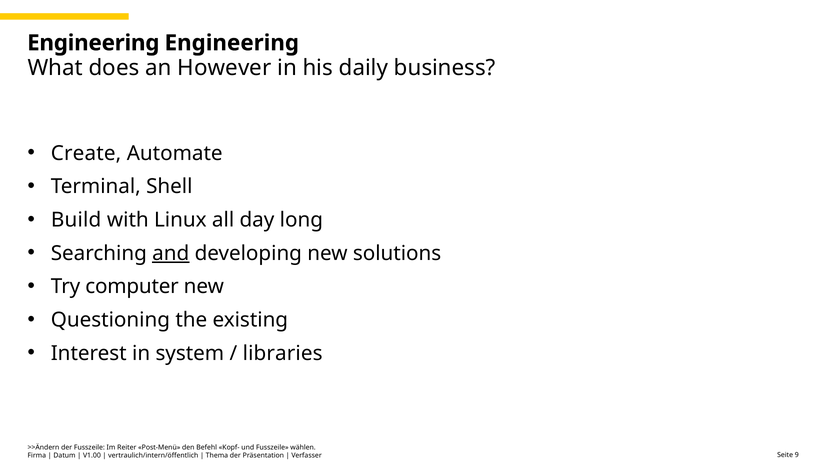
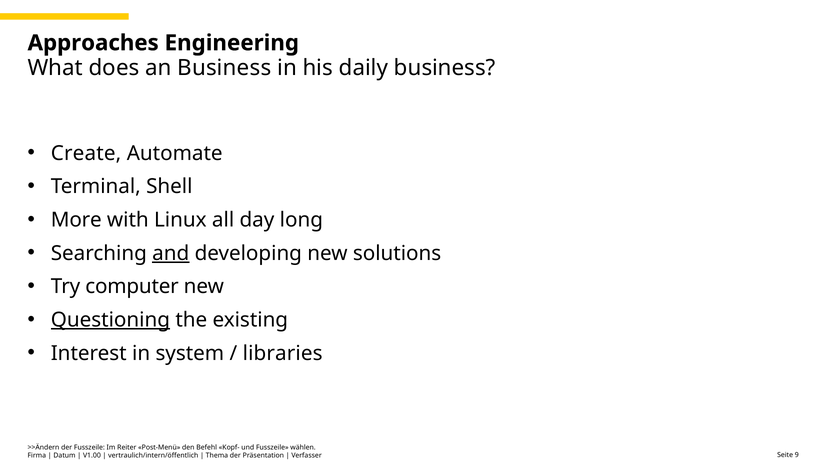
Engineering: Engineering -> Approaches (93, 43)
an However: However -> Business (224, 68)
Build: Build -> More (76, 220)
Questioning underline: none -> present (110, 320)
